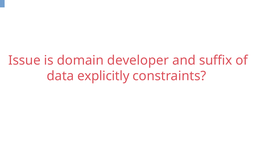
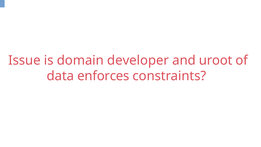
suffix: suffix -> uroot (216, 60)
explicitly: explicitly -> enforces (103, 76)
